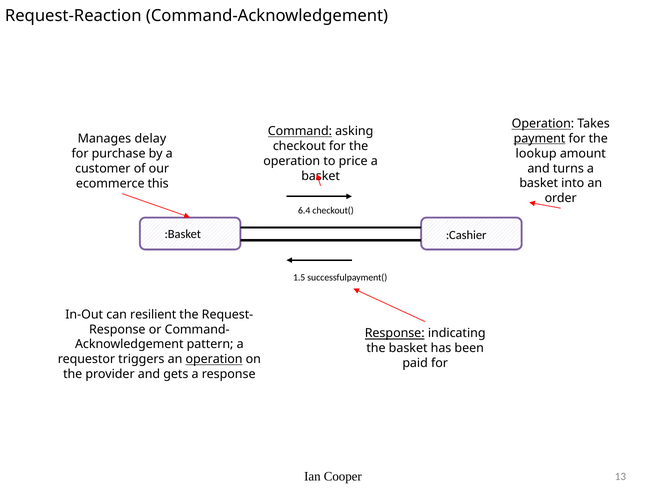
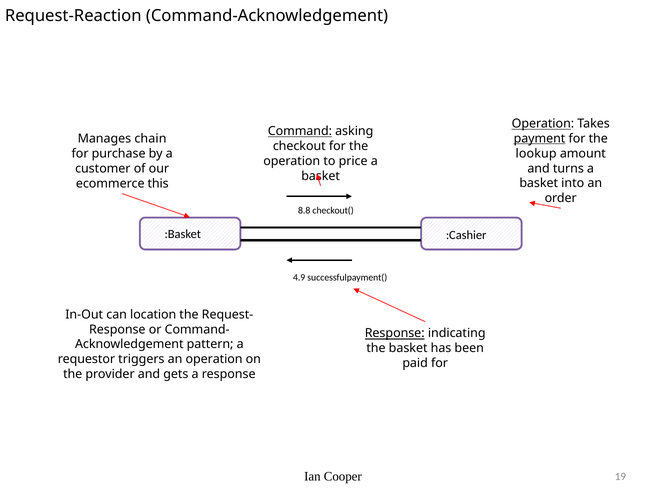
delay: delay -> chain (150, 139)
6.4: 6.4 -> 8.8 (304, 211)
1.5: 1.5 -> 4.9 (299, 278)
resilient: resilient -> location (153, 315)
operation underline: present -> none (214, 360)
13: 13 -> 19 (620, 477)
